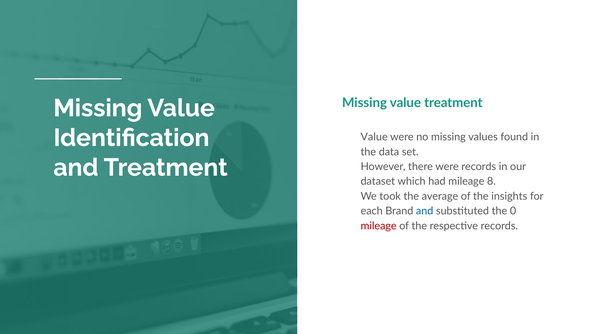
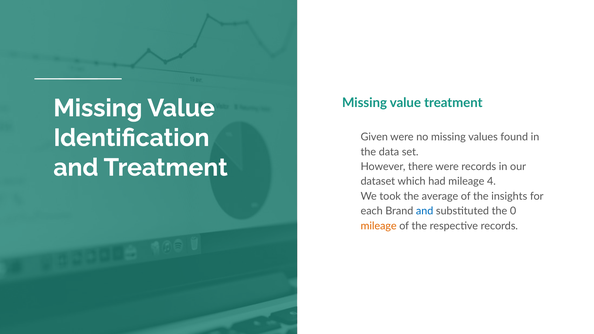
Value: Value -> Given (374, 137)
8: 8 -> 4 (491, 182)
mileage colour: red -> orange (379, 226)
